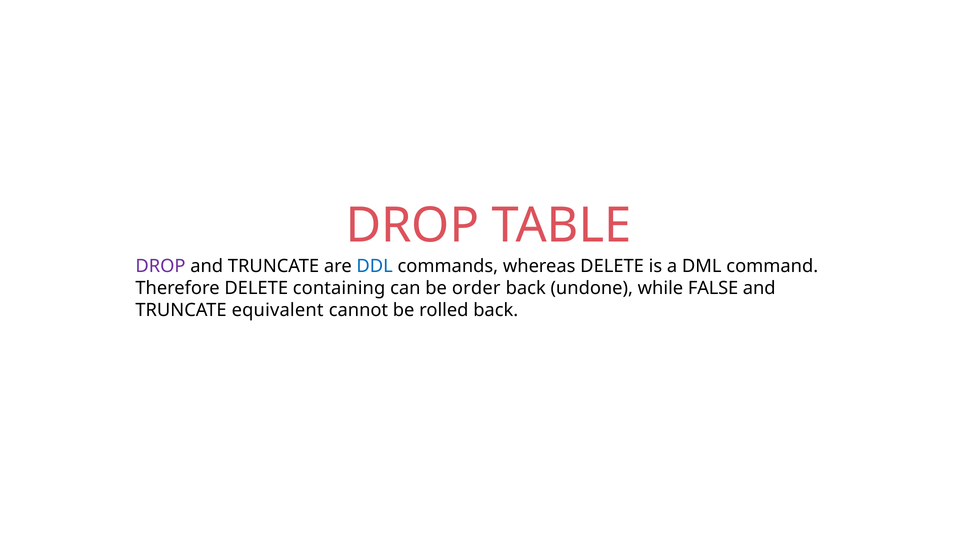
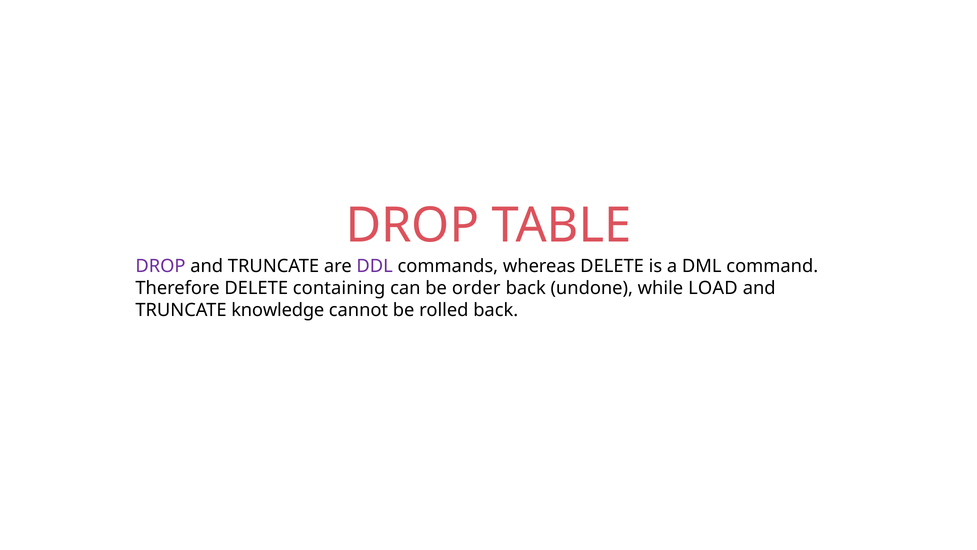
DDL colour: blue -> purple (375, 266)
FALSE: FALSE -> LOAD (713, 288)
equivalent: equivalent -> knowledge (278, 310)
